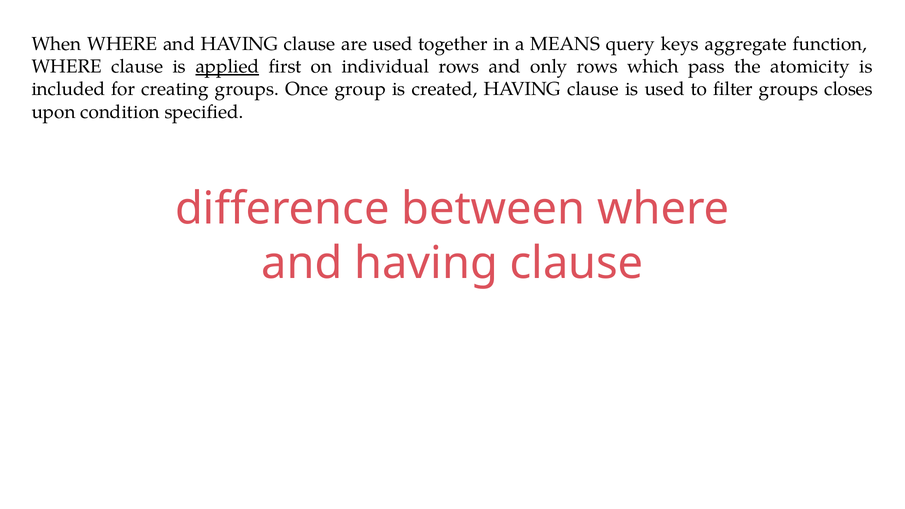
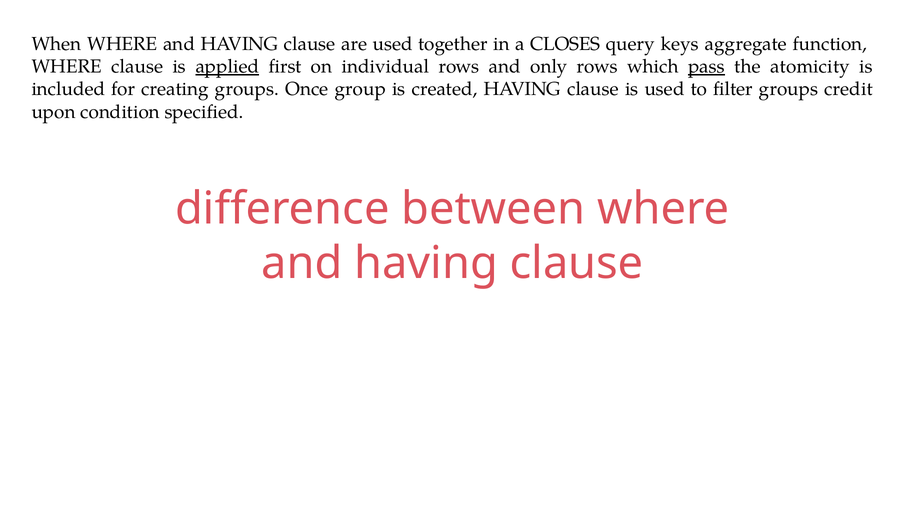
MEANS: MEANS -> CLOSES (565, 44)
pass underline: none -> present (707, 67)
closes: closes -> credit (848, 89)
